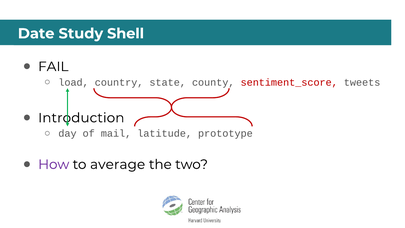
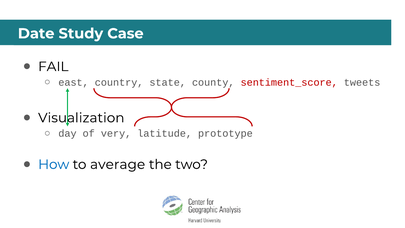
Shell: Shell -> Case (125, 34)
load: load -> east (74, 82)
Introduction: Introduction -> Visualization (81, 118)
mail: mail -> very (116, 134)
How colour: purple -> blue (54, 164)
